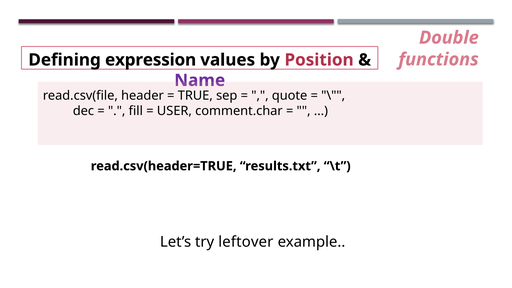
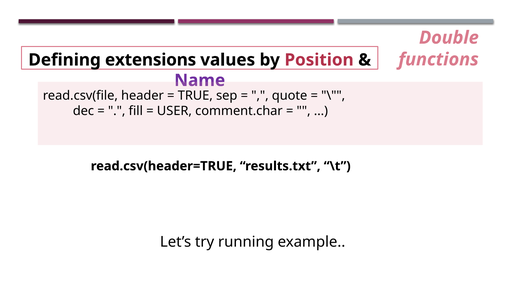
expression: expression -> extensions (151, 60)
leftover: leftover -> running (246, 242)
